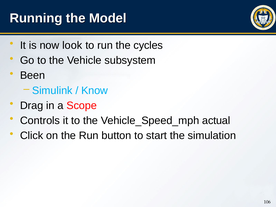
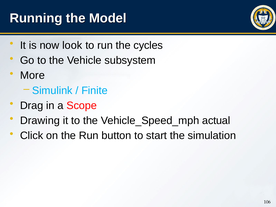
Been: Been -> More (32, 75)
Know: Know -> Finite (95, 90)
Controls: Controls -> Drawing (40, 121)
